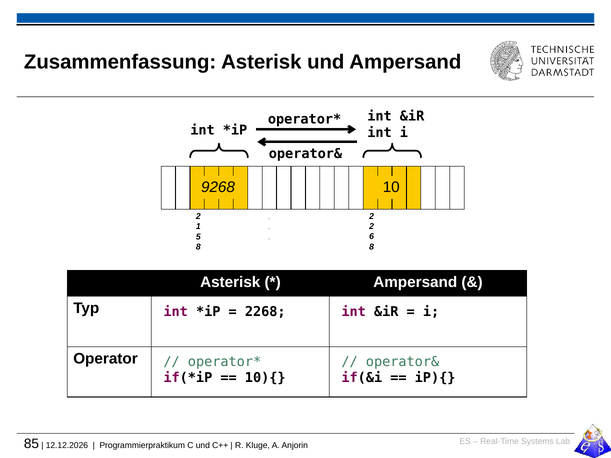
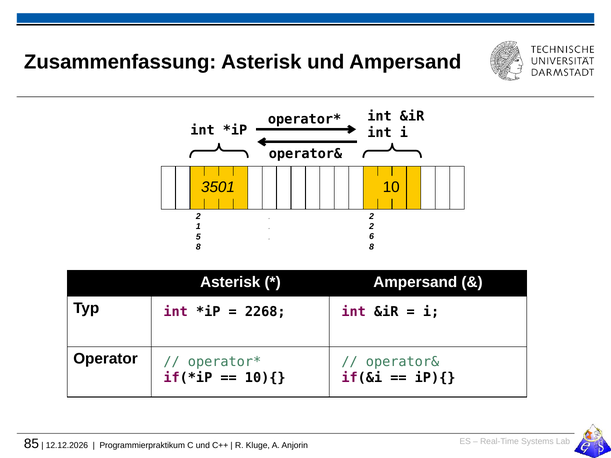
9268: 9268 -> 3501 (218, 187)
